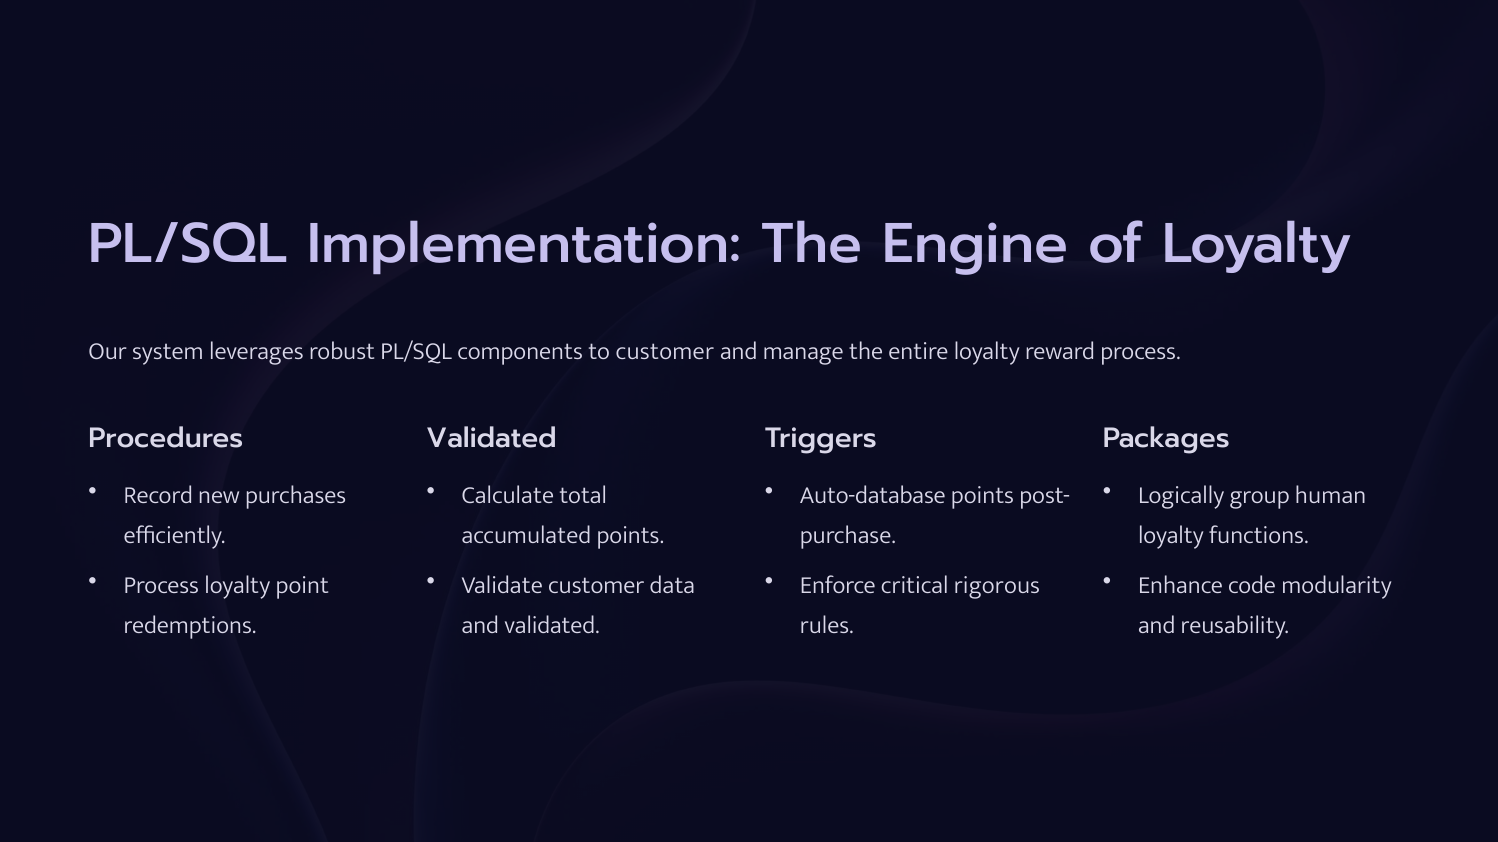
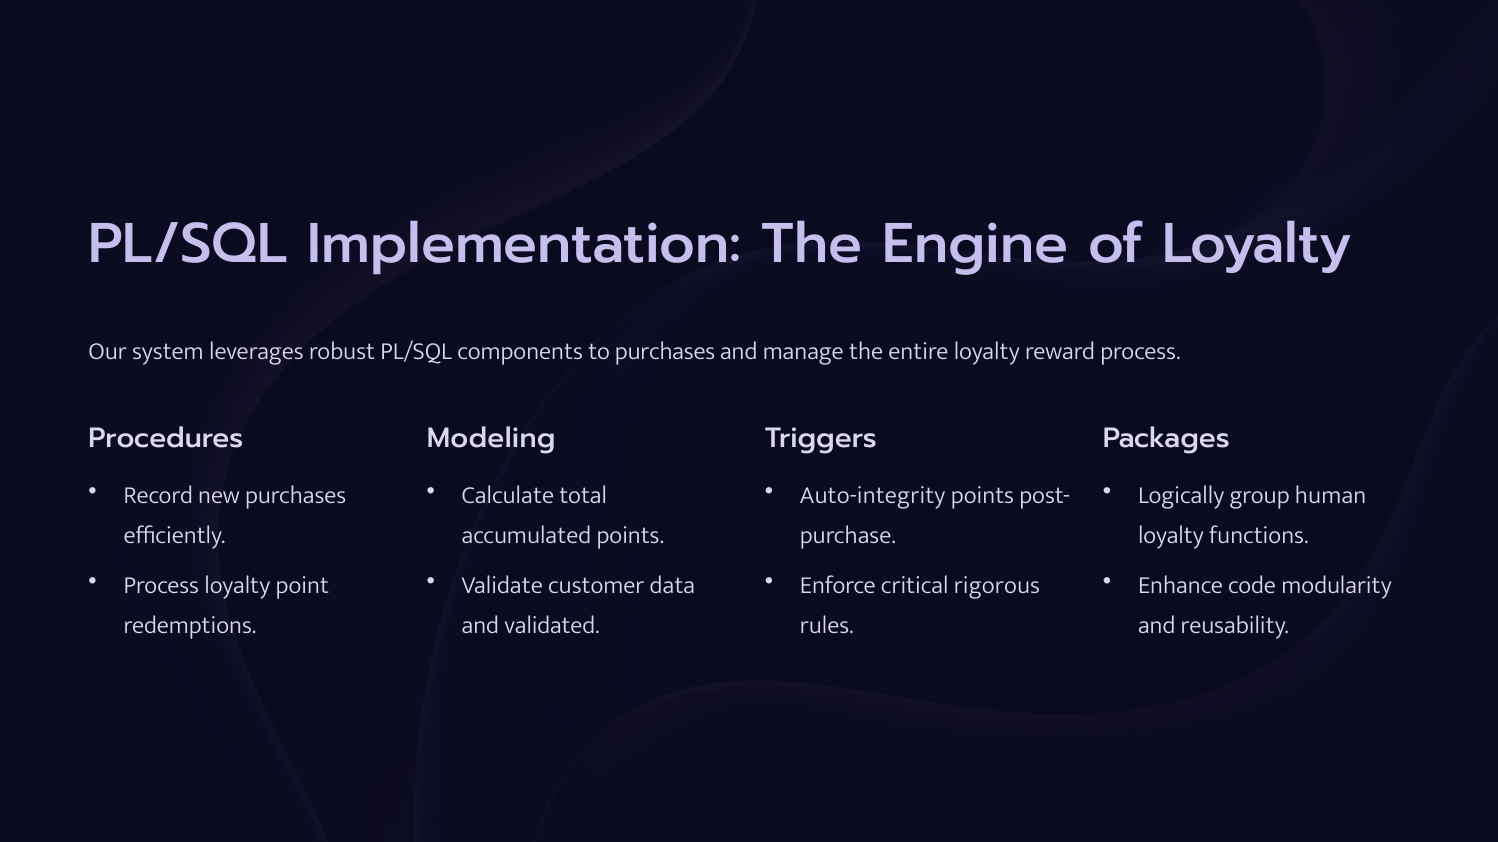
to customer: customer -> purchases (665, 351)
Validated: Validated -> Modeling (491, 439)
Auto-database: Auto-database -> Auto-integrity (873, 496)
